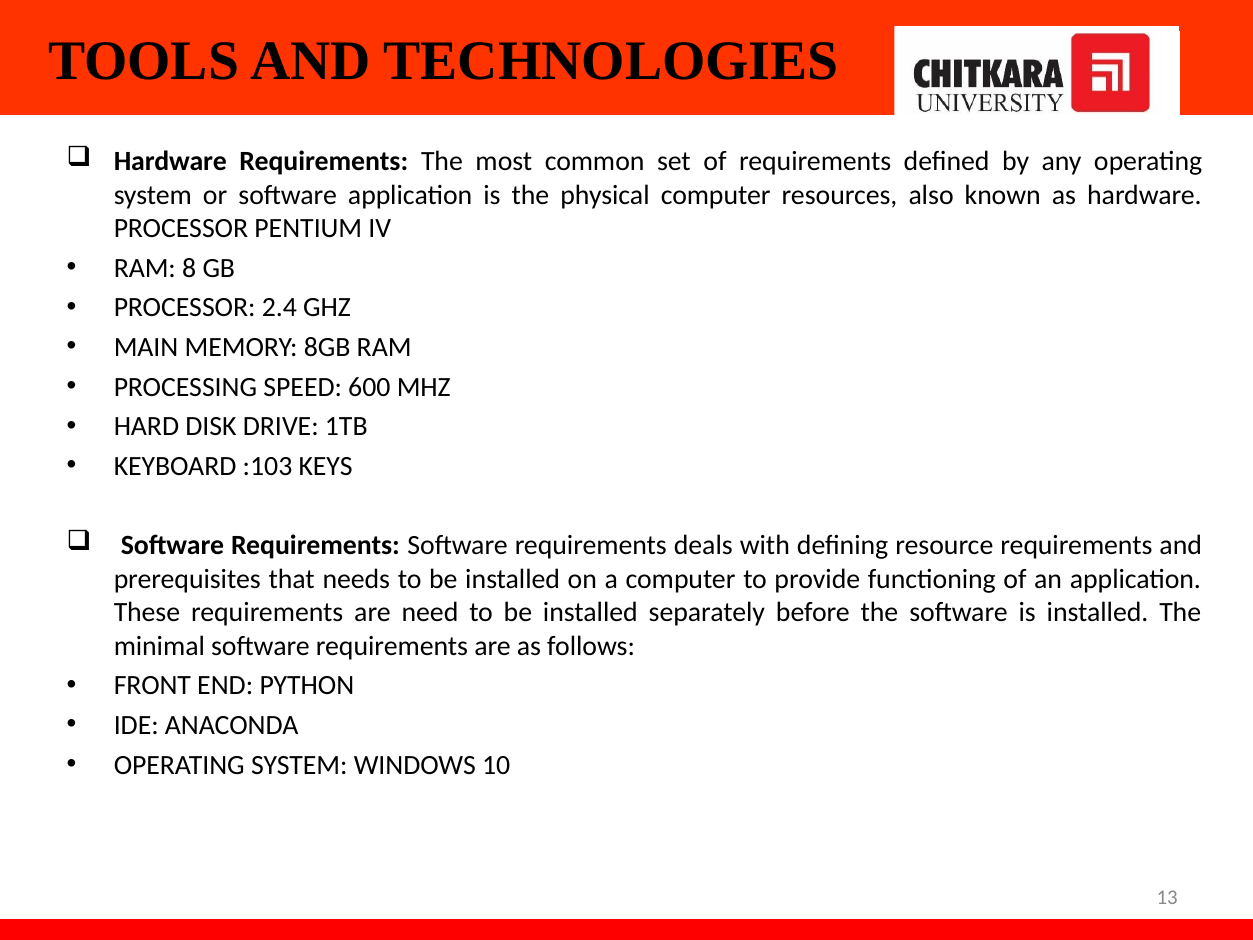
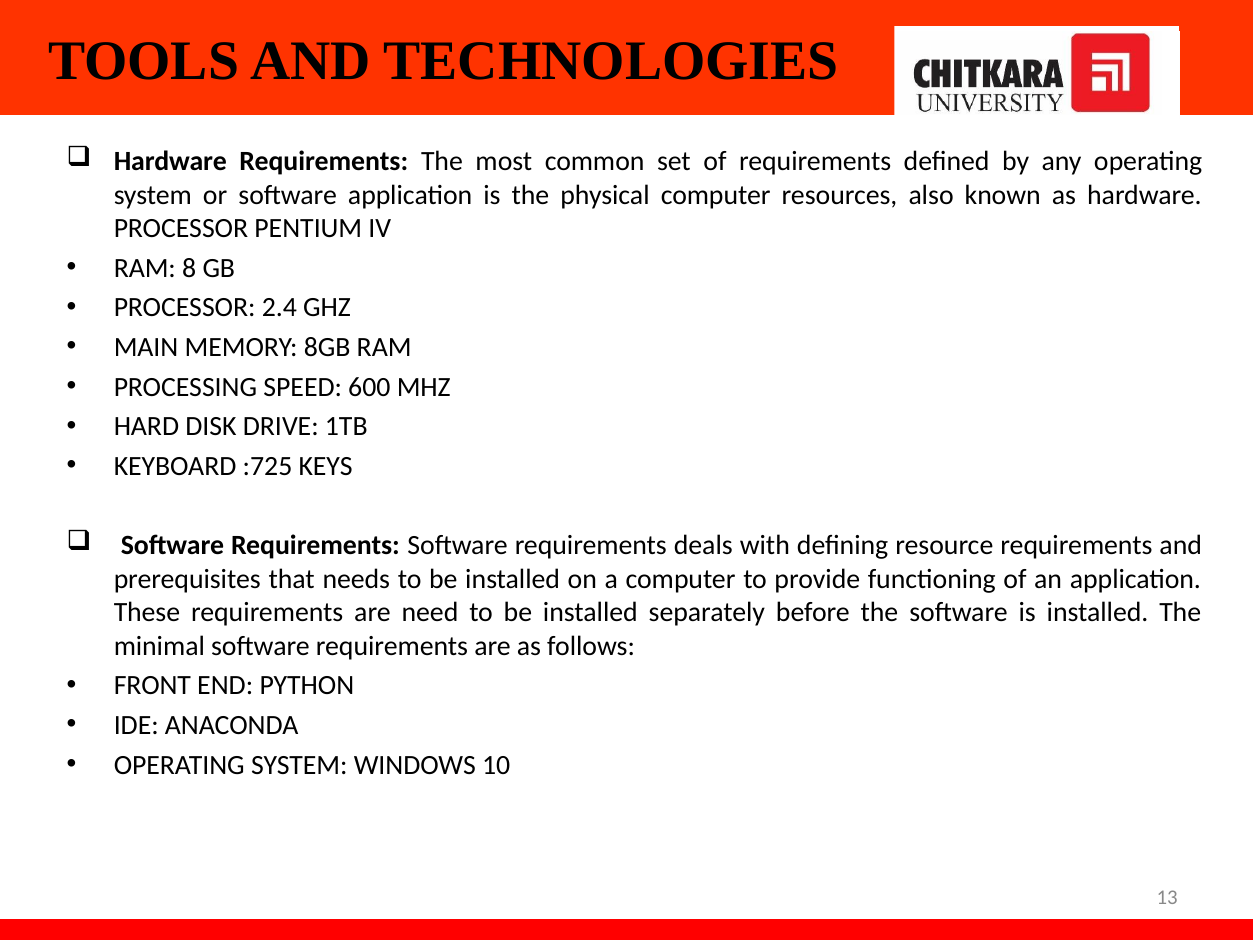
:103: :103 -> :725 (267, 466)
